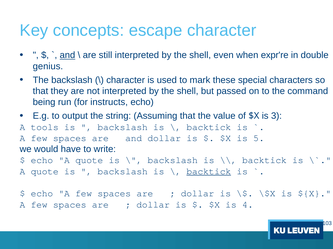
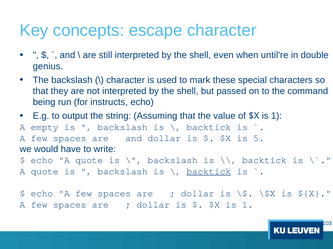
and underline: present -> none (67, 55)
expr're: expr're -> until're (275, 55)
of $X is 3: 3 -> 1 (276, 116)
tools: tools -> empty (45, 127)
4: 4 -> 1 (248, 205)
